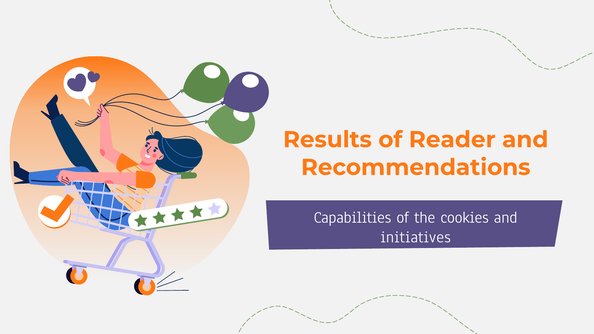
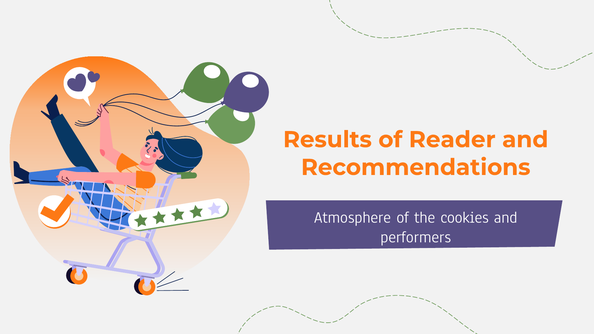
Capabilities: Capabilities -> Atmosphere (352, 217)
initiatives: initiatives -> performers (416, 237)
